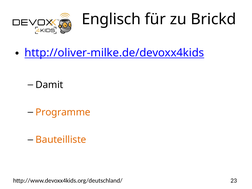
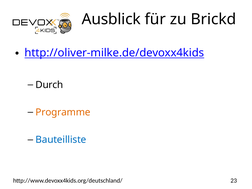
Englisch: Englisch -> Ausblick (111, 19)
Damit: Damit -> Durch (49, 85)
Bauteilliste colour: orange -> blue (61, 140)
